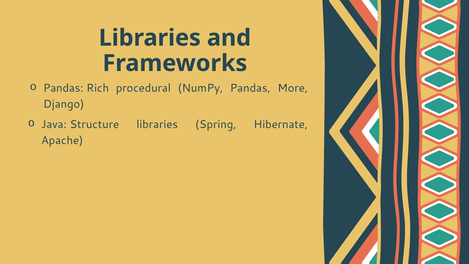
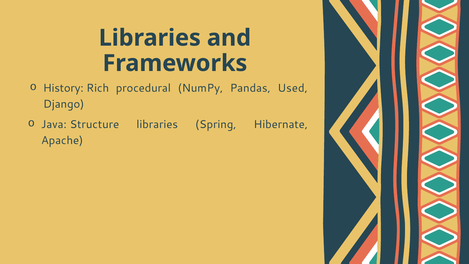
Pandas: Pandas -> History (63, 88)
More: More -> Used (293, 88)
